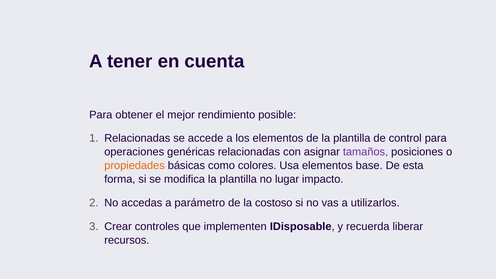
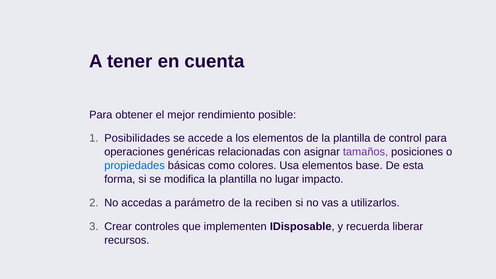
Relacionadas: Relacionadas -> Posibilidades (137, 138)
propiedades colour: orange -> blue (135, 166)
costoso: costoso -> reciben (274, 203)
